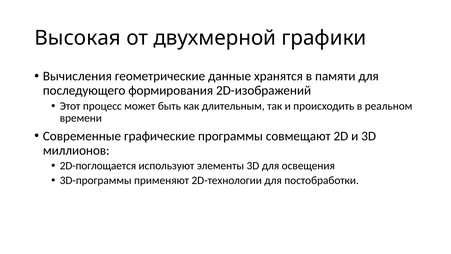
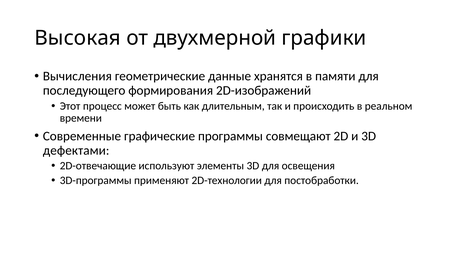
миллионов: миллионов -> дефектами (76, 150)
2D-поглощается: 2D-поглощается -> 2D-отвечающие (98, 166)
